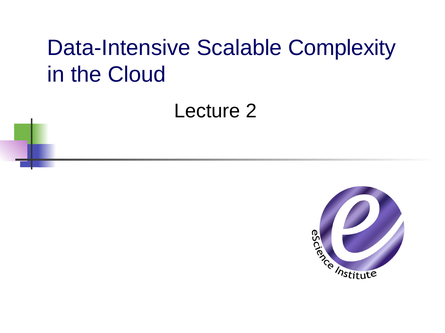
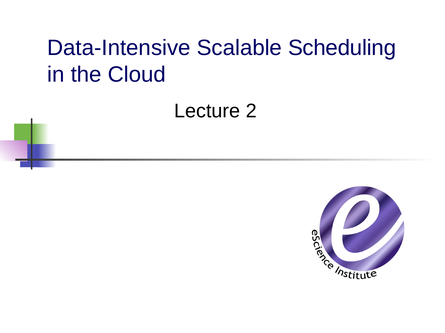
Complexity: Complexity -> Scheduling (342, 48)
